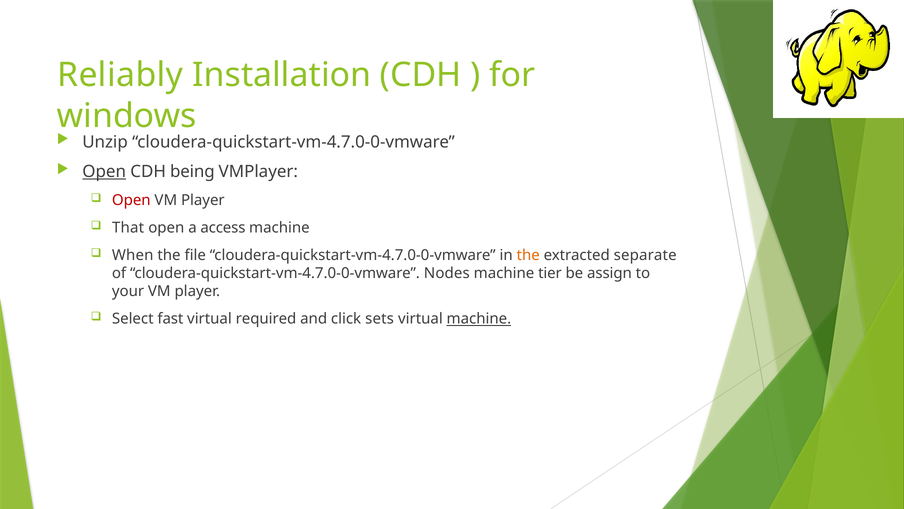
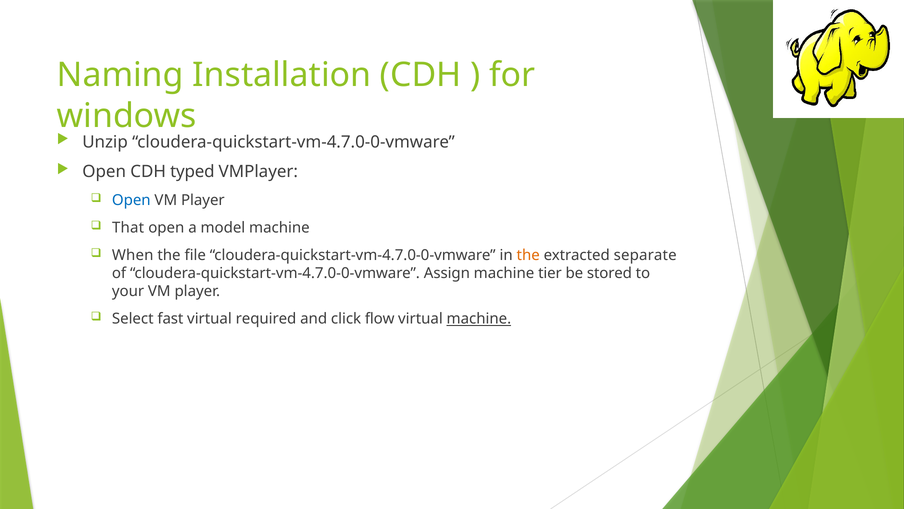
Reliably: Reliably -> Naming (120, 75)
Open underline: present -> none (104, 172)
being: being -> typed (192, 172)
Open colour: red -> blue (131, 200)
access: access -> model (223, 228)
Nodes: Nodes -> Assign (447, 273)
assign: assign -> stored (609, 273)
sets: sets -> flow (380, 319)
